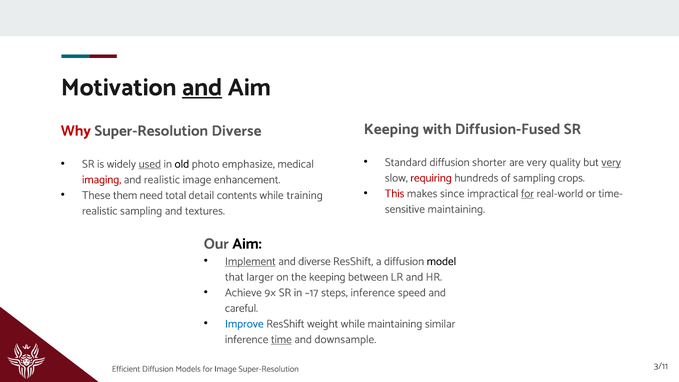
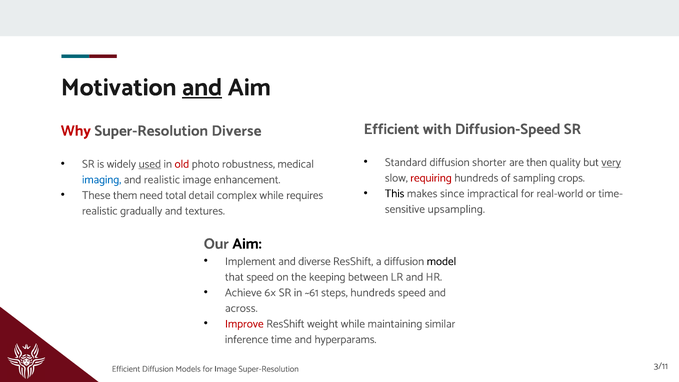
Keeping: Keeping -> Efficient (392, 129)
Diffusion-Fused: Diffusion-Fused -> Diffusion-Speed (508, 129)
are very: very -> then (537, 162)
old colour: black -> red (182, 164)
emphasize: emphasize -> robustness (249, 164)
imaging colour: red -> blue (102, 180)
This colour: red -> black (395, 193)
for underline: present -> none (527, 193)
contents: contents -> complex (237, 195)
training: training -> requires (305, 195)
maintaining: maintaining -> upsampling (456, 209)
realistic sampling: sampling -> gradually (141, 211)
Implement underline: present -> none (250, 261)
that larger: larger -> speed (260, 277)
9×: 9× -> 6× (270, 292)
~17: ~17 -> ~61 (312, 292)
steps inference: inference -> hundreds (373, 292)
careful: careful -> across (241, 308)
Improve colour: blue -> red (244, 324)
time underline: present -> none (281, 339)
downsample: downsample -> hyperparams (345, 339)
